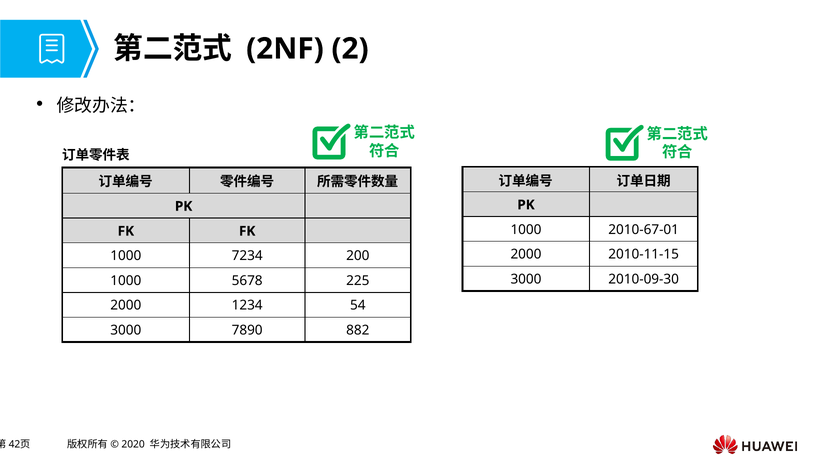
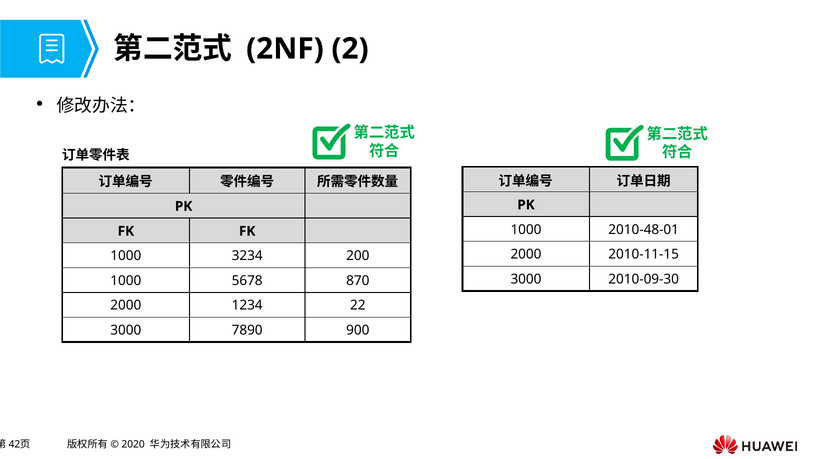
2010-67-01: 2010-67-01 -> 2010-48-01 (644, 229)
7234: 7234 -> 3234 (247, 256)
225: 225 -> 870 (358, 280)
54: 54 -> 22 (358, 305)
882: 882 -> 900 (358, 330)
